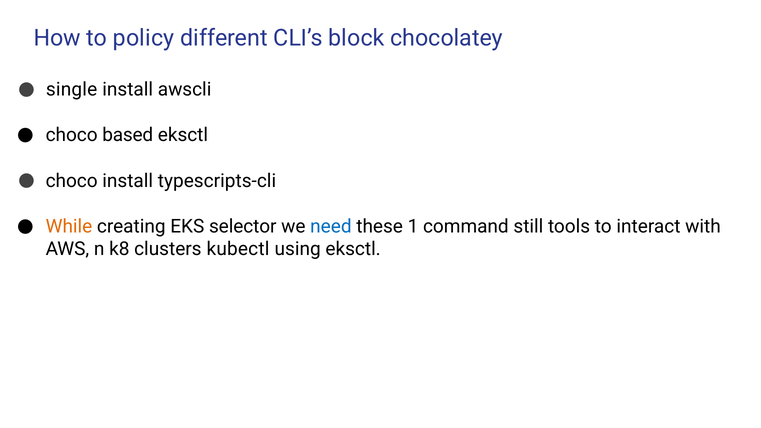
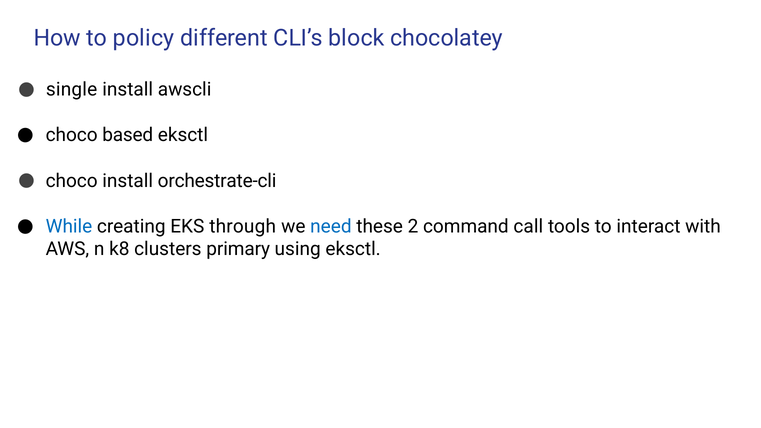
typescripts-cli: typescripts-cli -> orchestrate-cli (217, 181)
While colour: orange -> blue (69, 226)
selector: selector -> through (243, 226)
1: 1 -> 2 (413, 226)
still: still -> call (528, 226)
kubectl: kubectl -> primary (238, 249)
